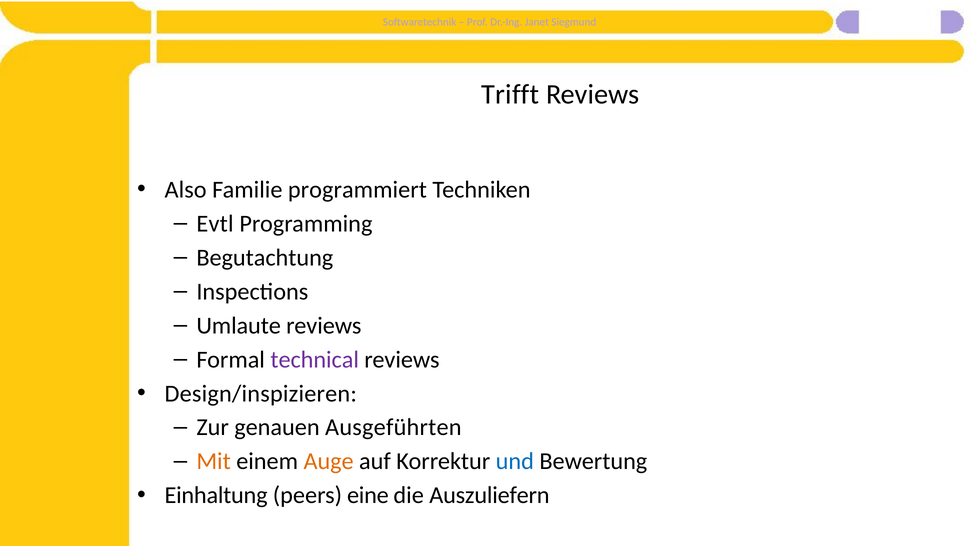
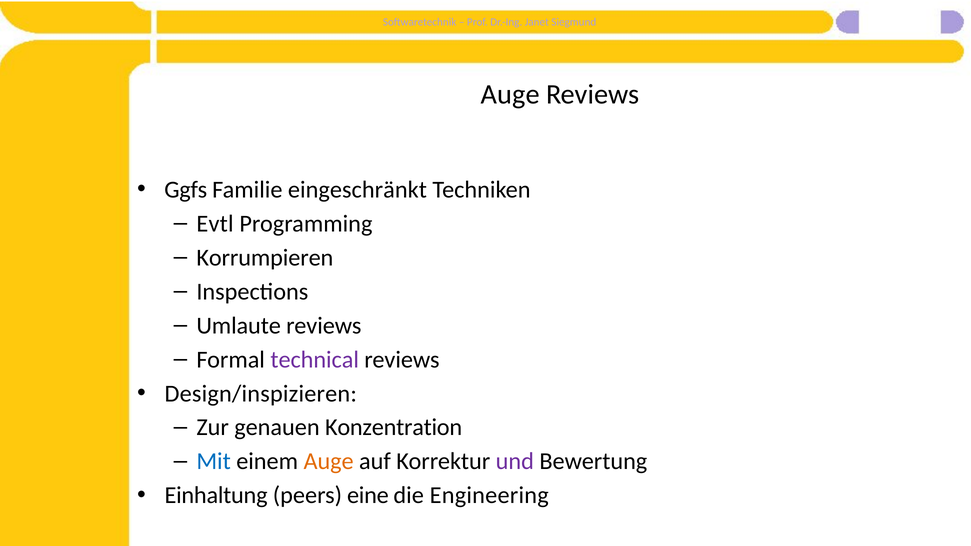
Trifft: Trifft -> Auge (510, 94)
Also: Also -> Ggfs (186, 190)
programmiert: programmiert -> eingeschränkt (357, 190)
Begutachtung: Begutachtung -> Korrumpieren (265, 258)
Ausgeführten: Ausgeführten -> Konzentration (394, 428)
Mit colour: orange -> blue (214, 462)
und colour: blue -> purple (515, 462)
Auszuliefern: Auszuliefern -> Engineering (489, 496)
